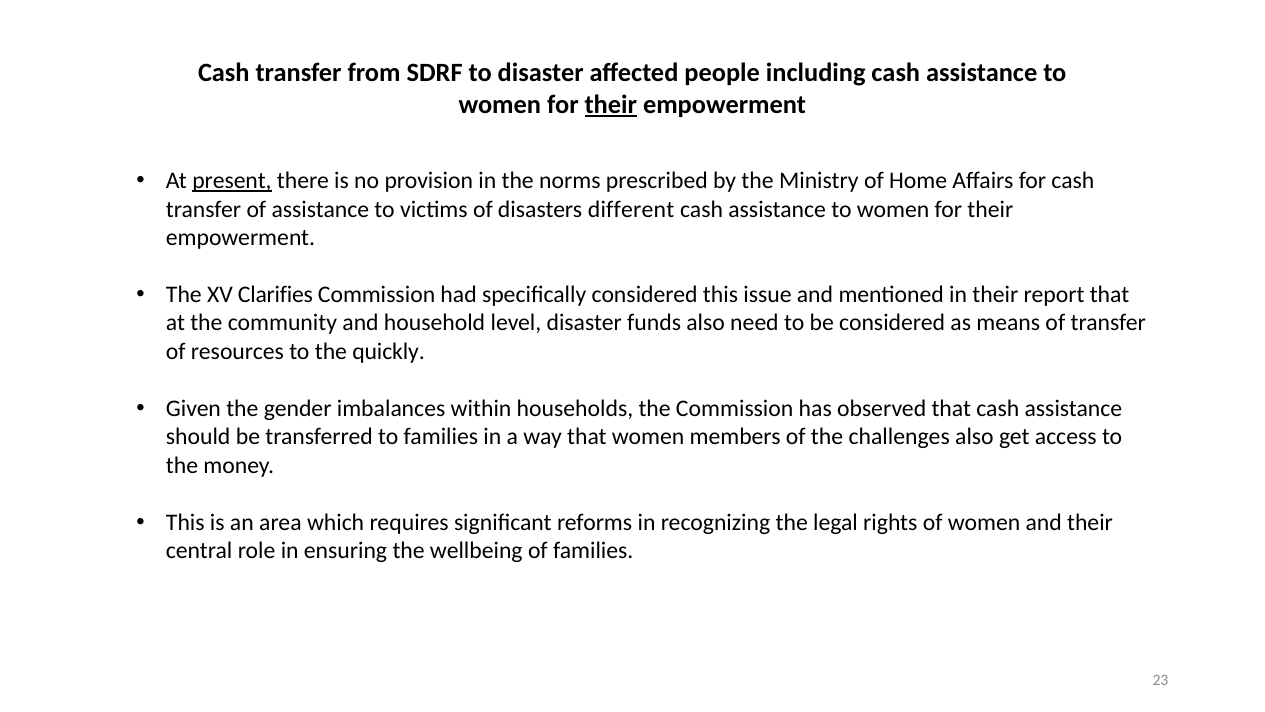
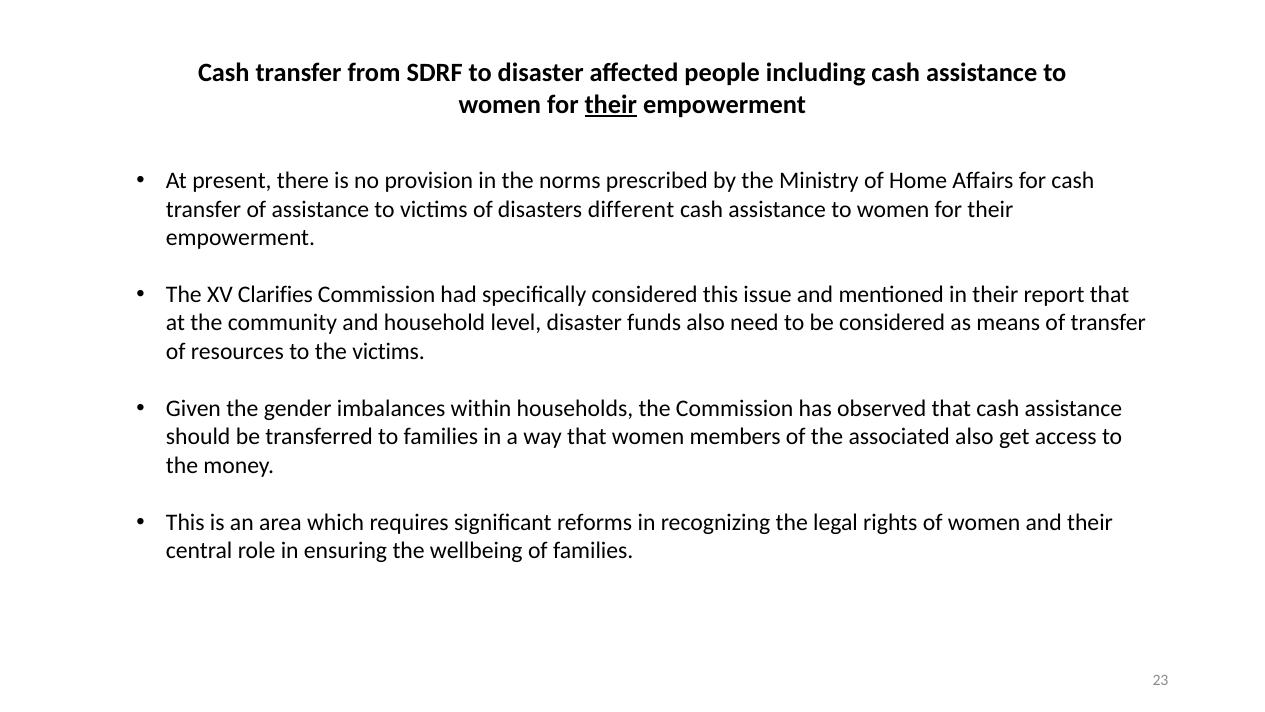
present underline: present -> none (232, 181)
the quickly: quickly -> victims (389, 351)
challenges: challenges -> associated (899, 437)
